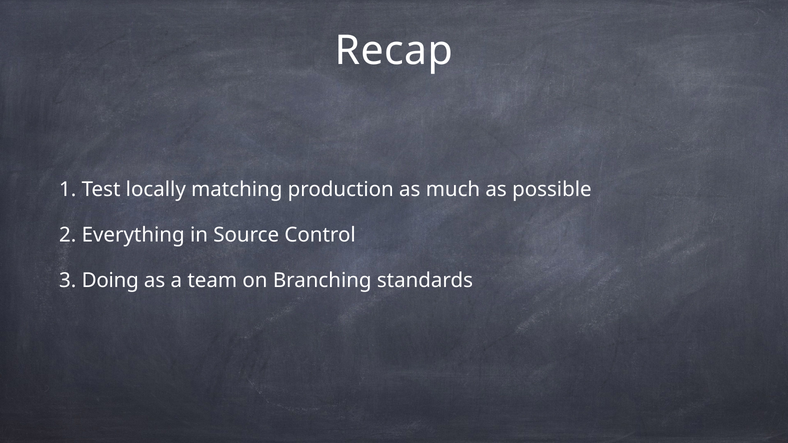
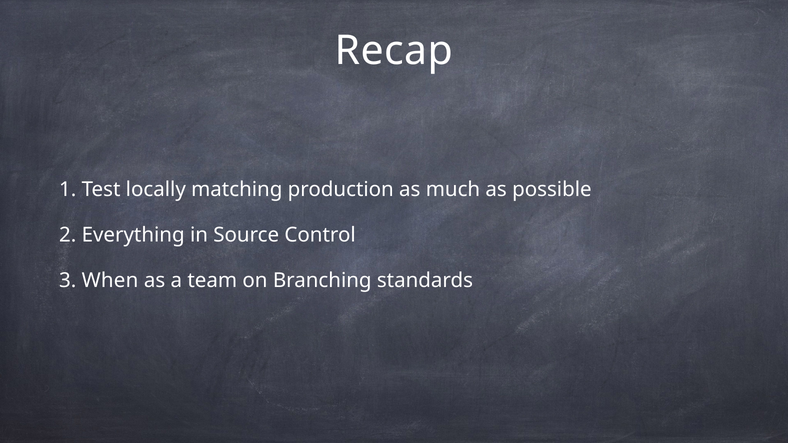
Doing: Doing -> When (110, 281)
